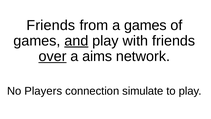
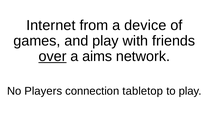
Friends: Friends -> Internet (51, 25)
a games: games -> device (145, 25)
and underline: present -> none (76, 41)
simulate: simulate -> tabletop (143, 91)
